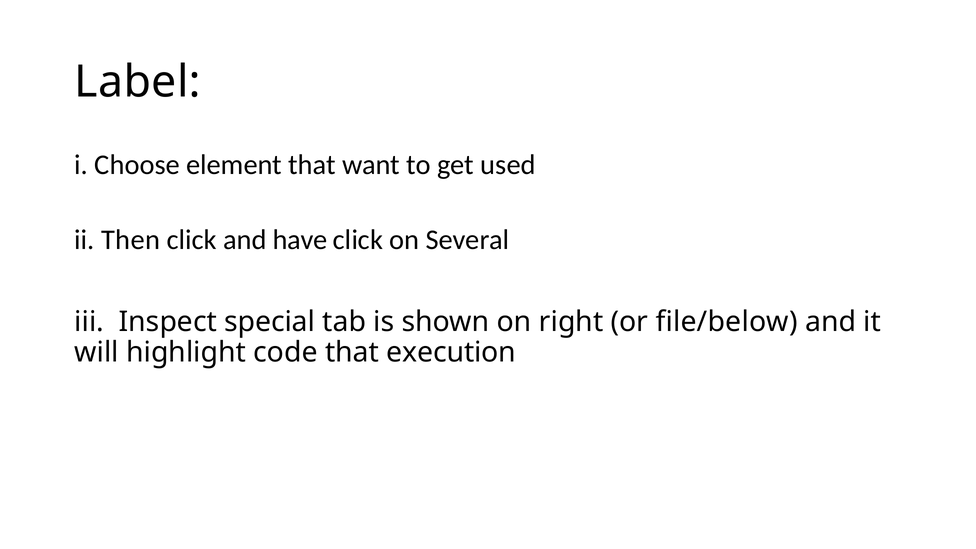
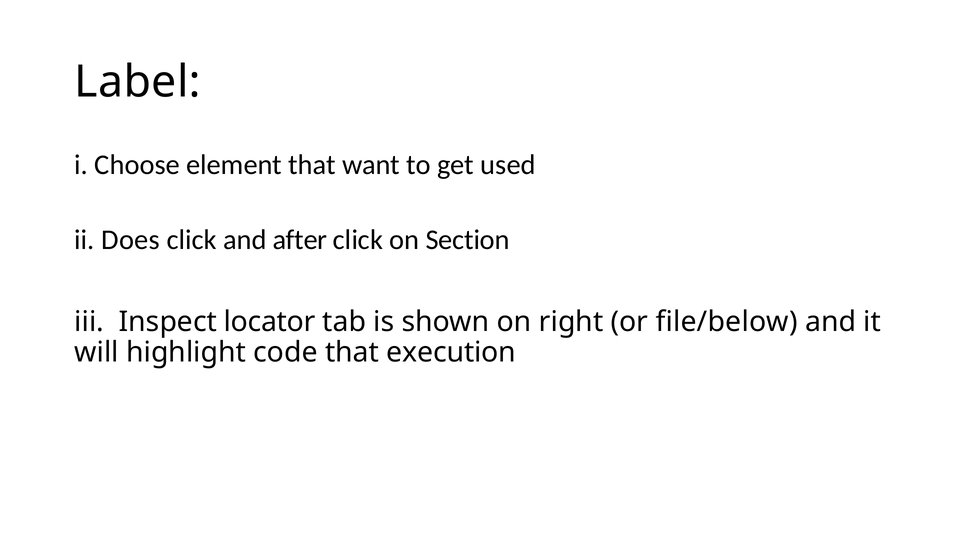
Then: Then -> Does (131, 240)
have: have -> after (300, 240)
Several: Several -> Section (468, 240)
special: special -> locator (270, 322)
